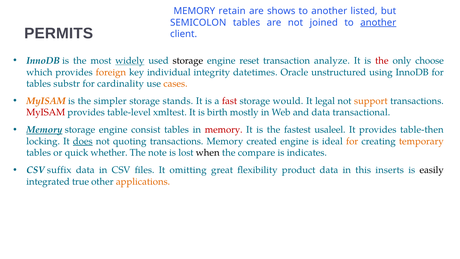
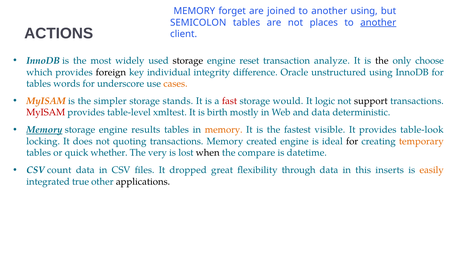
retain: retain -> forget (232, 11)
shows: shows -> joined (281, 11)
another listed: listed -> using (364, 11)
joined: joined -> places (324, 23)
PERMITS: PERMITS -> ACTIONS (59, 33)
widely underline: present -> none (130, 61)
the colour: red -> black (382, 61)
foreign colour: orange -> black (111, 72)
datetimes: datetimes -> difference (255, 72)
substr: substr -> words (67, 84)
cardinality: cardinality -> underscore (121, 84)
legal: legal -> logic (325, 101)
support colour: orange -> black (371, 101)
transactional: transactional -> deterministic (361, 112)
consist: consist -> results (146, 130)
memory colour: red -> orange (224, 130)
usaleel: usaleel -> visible (330, 130)
table-then: table-then -> table-look (422, 130)
does underline: present -> none (83, 141)
for colour: orange -> black (352, 141)
note: note -> very (157, 153)
indicates: indicates -> datetime (307, 153)
suffix: suffix -> count (59, 170)
omitting: omitting -> dropped (188, 170)
product: product -> through (299, 170)
easily colour: black -> orange (432, 170)
applications colour: orange -> black (143, 181)
